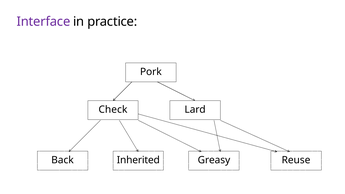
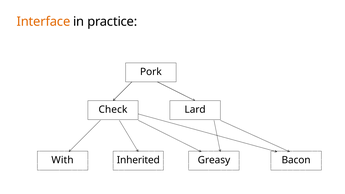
Interface colour: purple -> orange (43, 22)
Back: Back -> With (62, 160)
Reuse: Reuse -> Bacon (296, 160)
